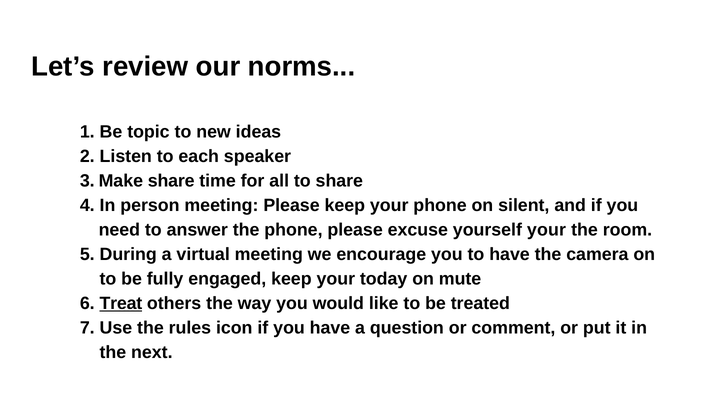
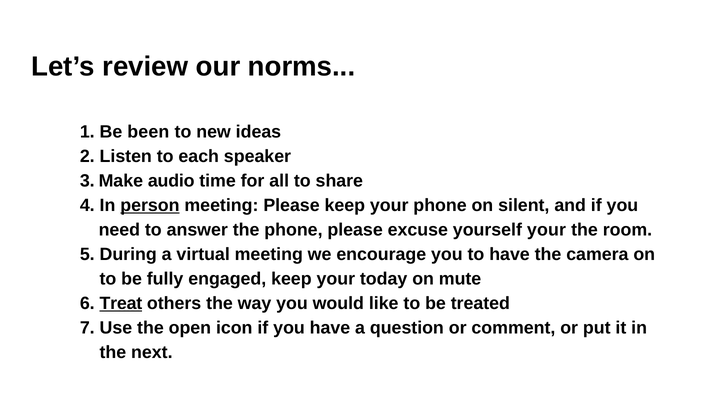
topic: topic -> been (148, 132)
Make share: share -> audio (171, 181)
person underline: none -> present (150, 205)
rules: rules -> open (190, 328)
